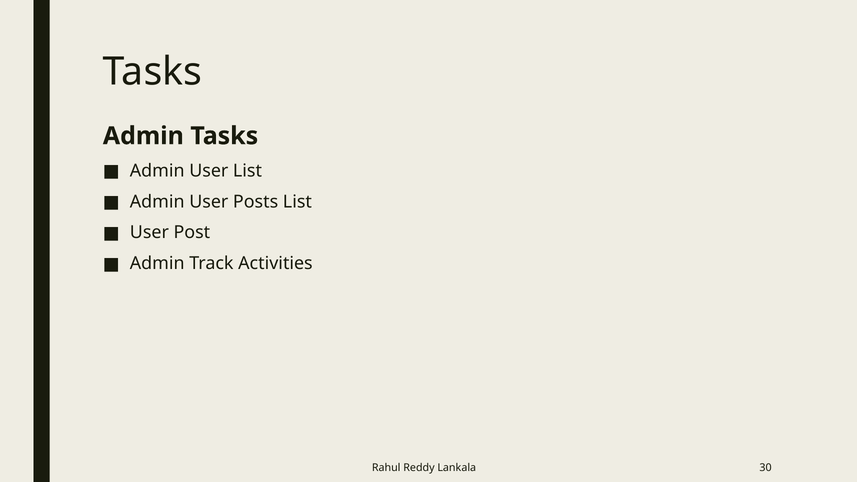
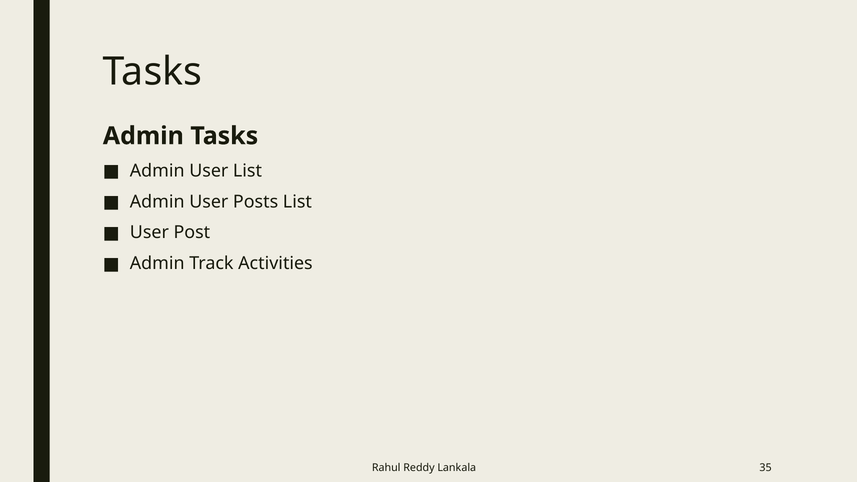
30: 30 -> 35 (766, 468)
